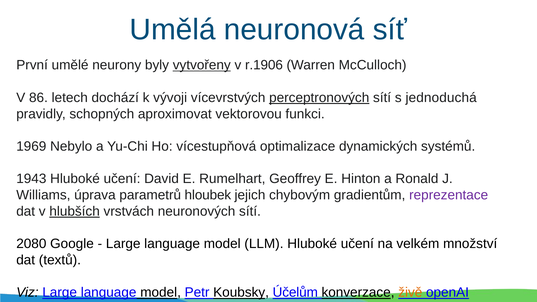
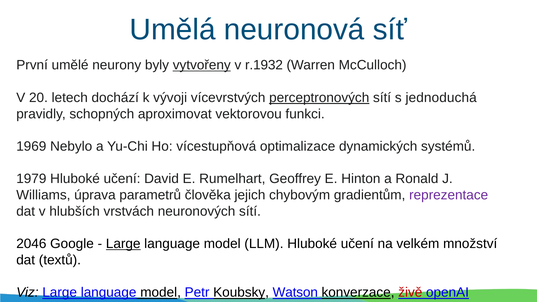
r.1906: r.1906 -> r.1932 (264, 65)
86: 86 -> 20 (38, 98)
1943: 1943 -> 1979 (31, 179)
hloubek: hloubek -> člověka (208, 195)
hlubších underline: present -> none (75, 211)
2080: 2080 -> 2046 (31, 244)
Large underline: none -> present (123, 244)
Účelům: Účelům -> Watson (295, 293)
živě colour: orange -> red (410, 293)
